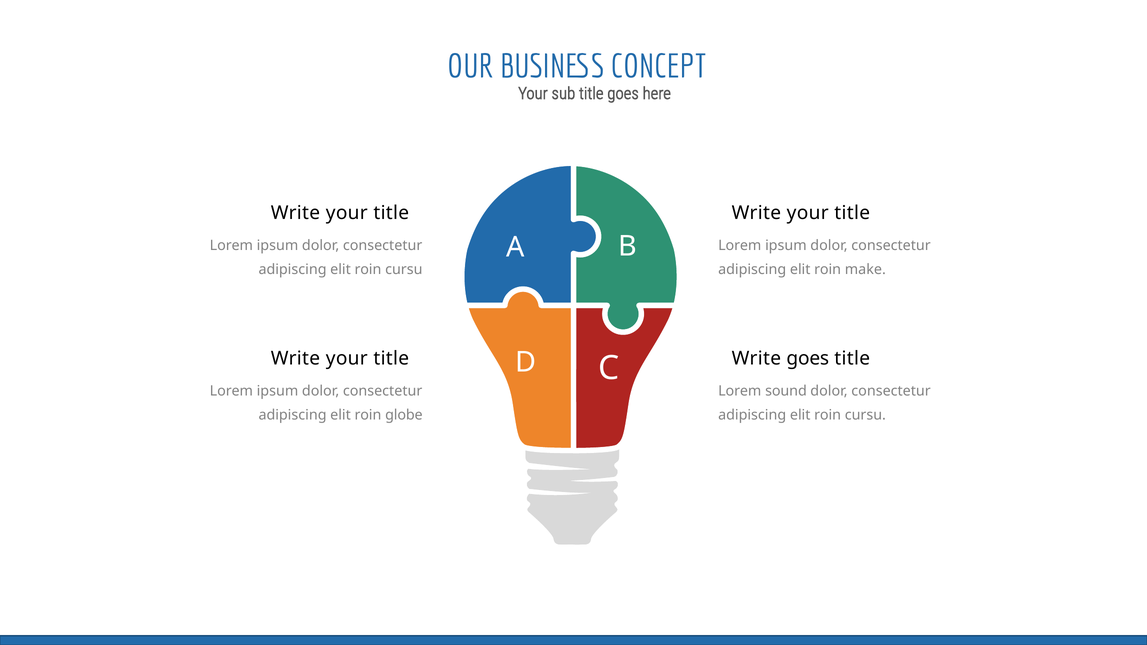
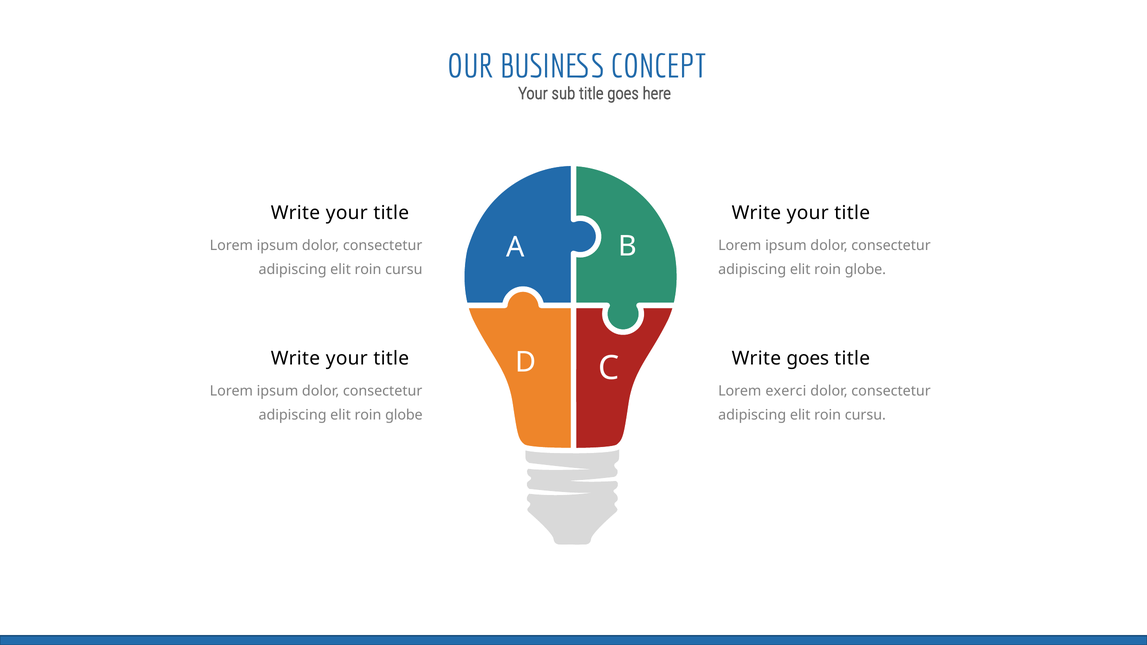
make: make -> globe (865, 269)
sound: sound -> exerci (786, 391)
